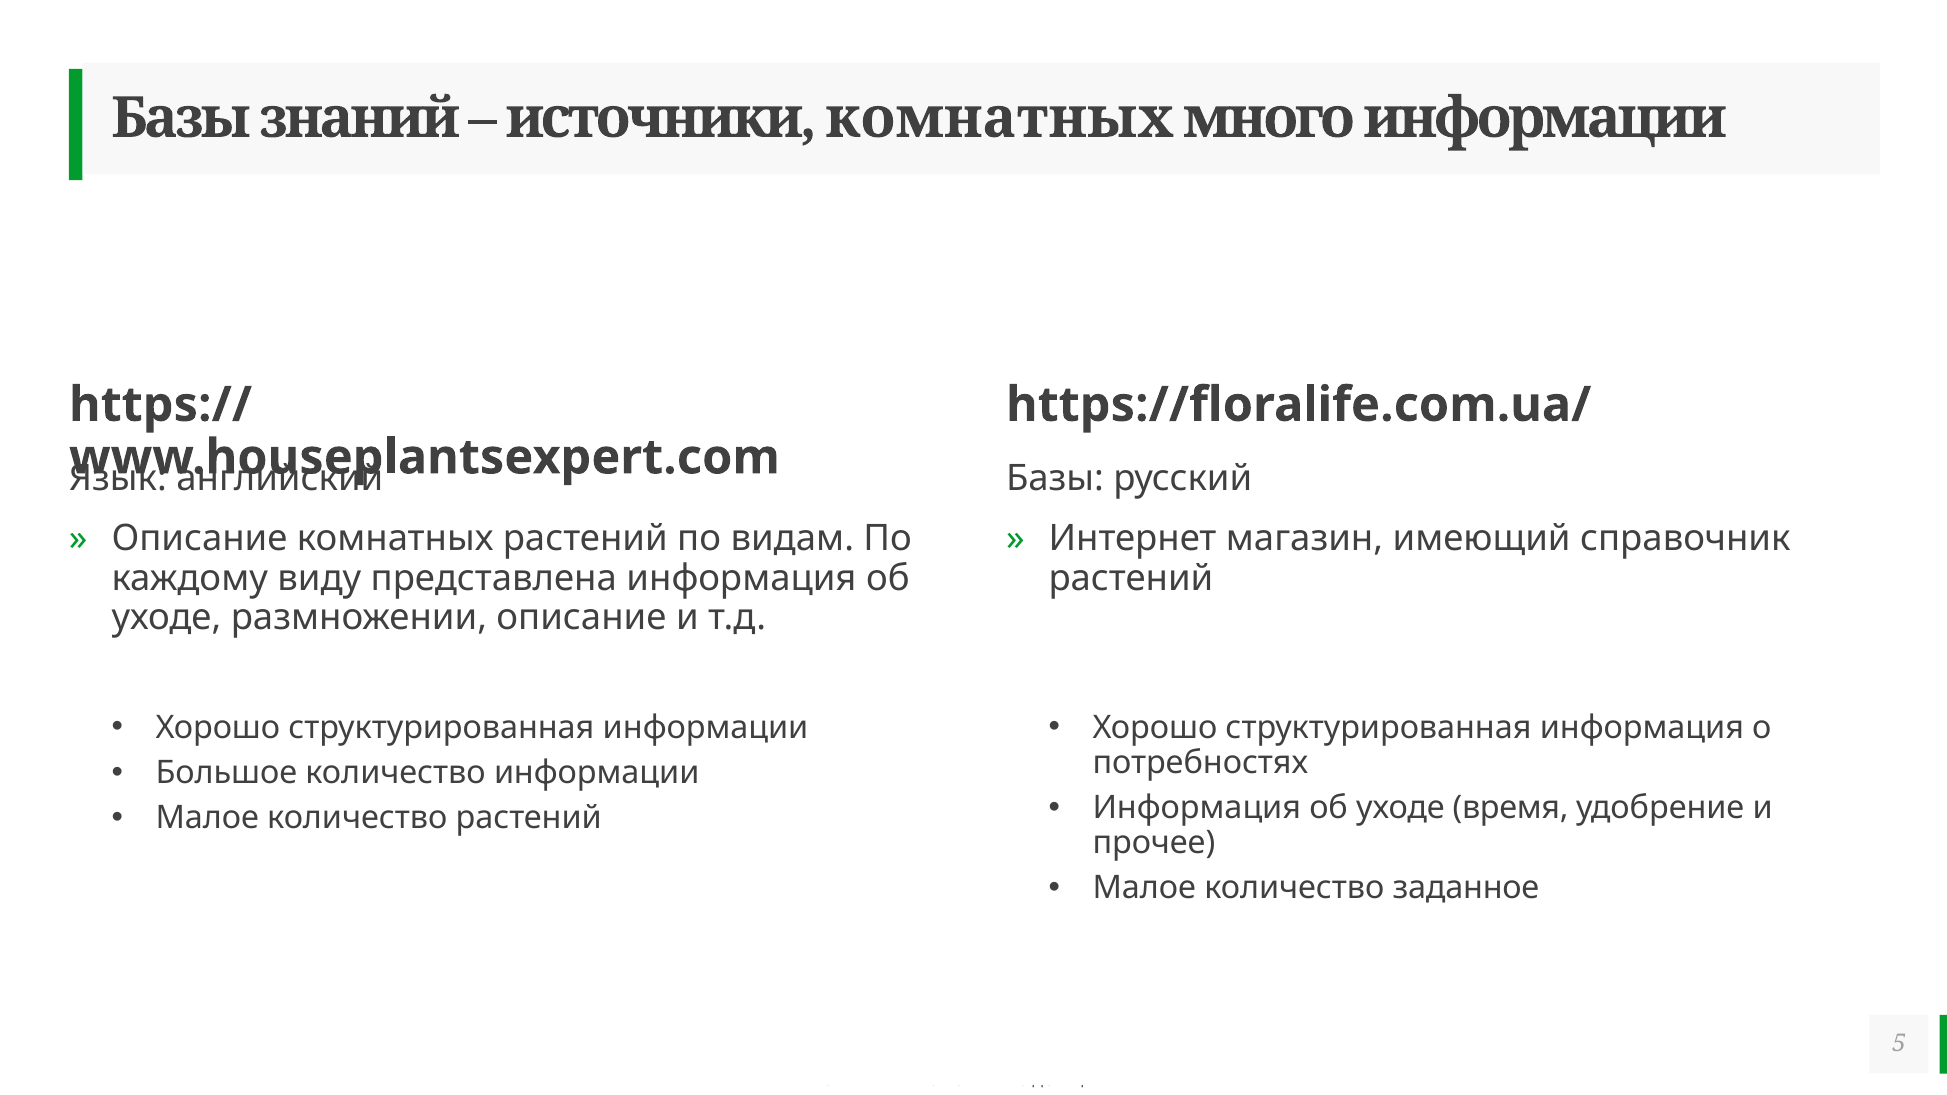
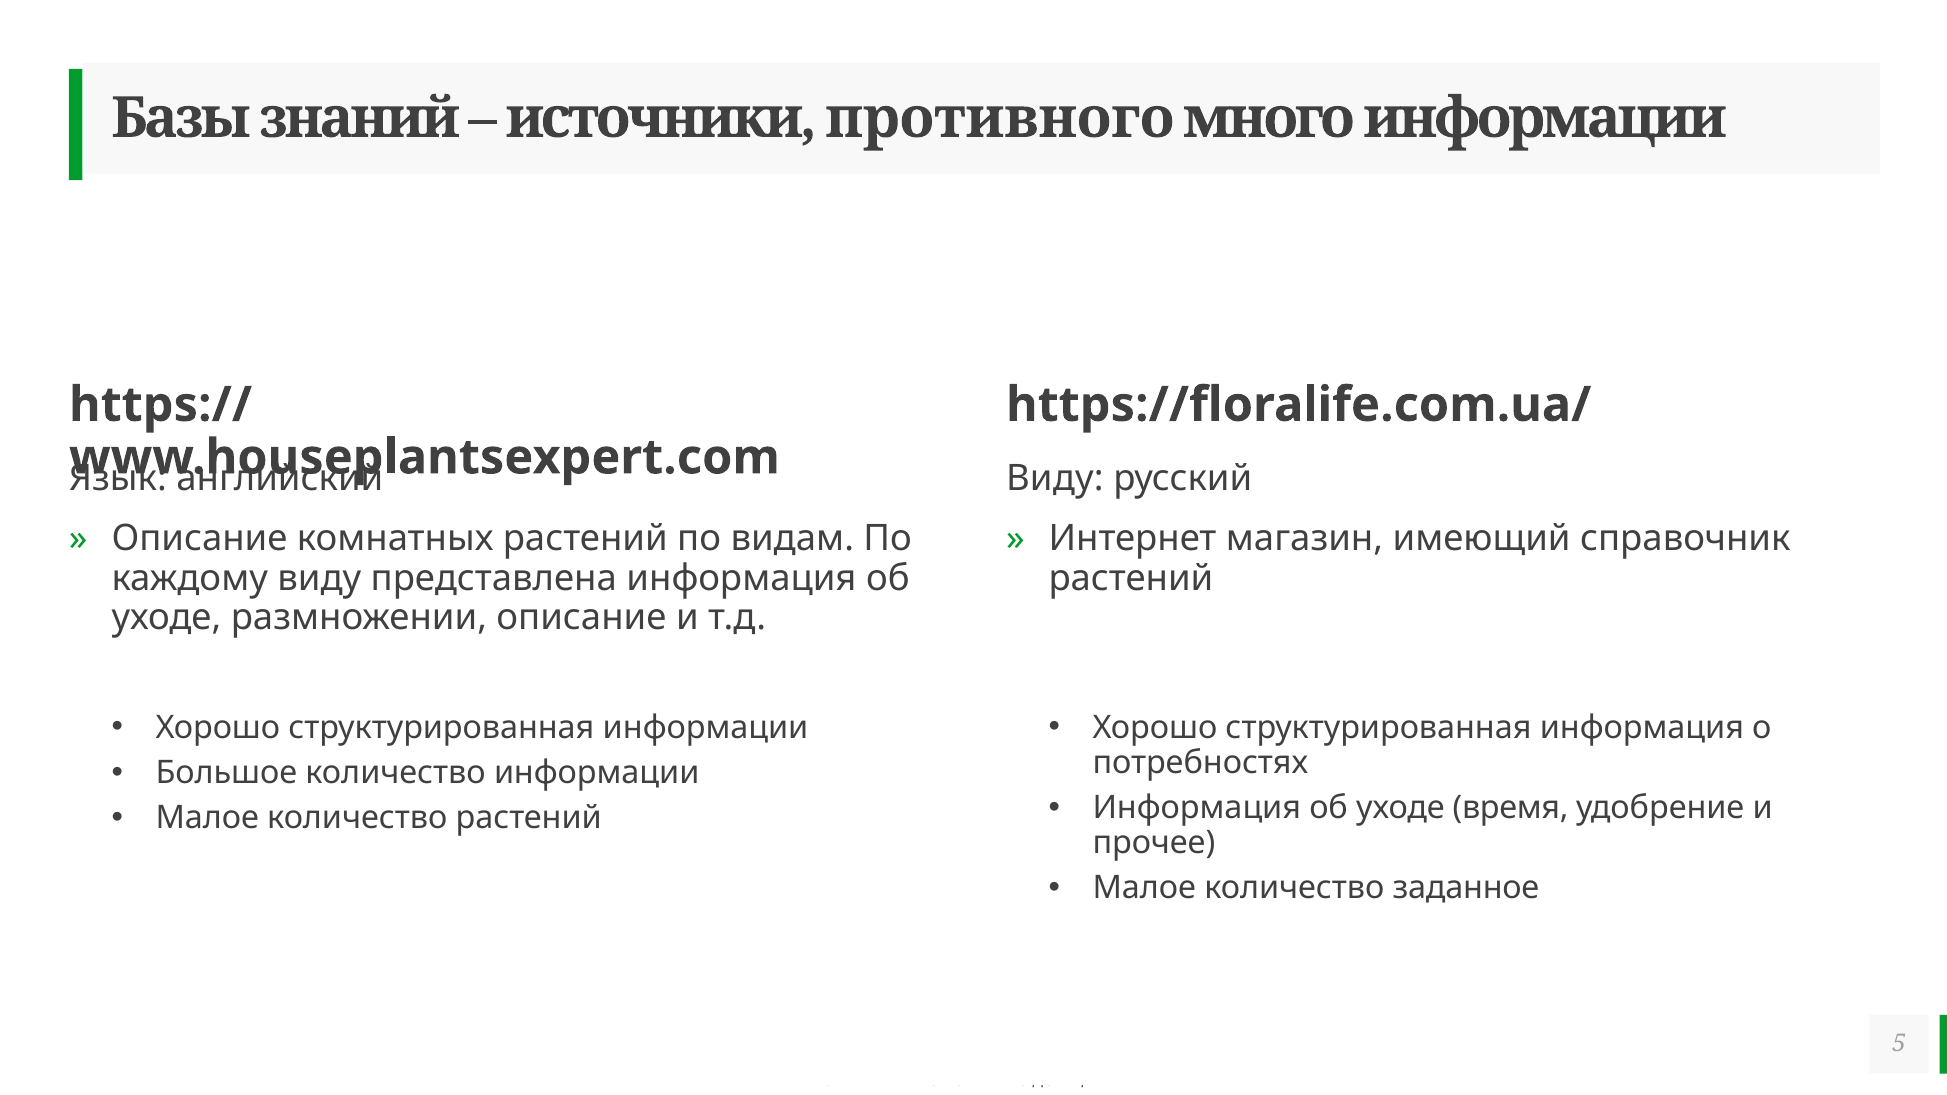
источники комнатных: комнатных -> противного (1000, 118)
Базы: Базы -> Виду (1055, 479)
